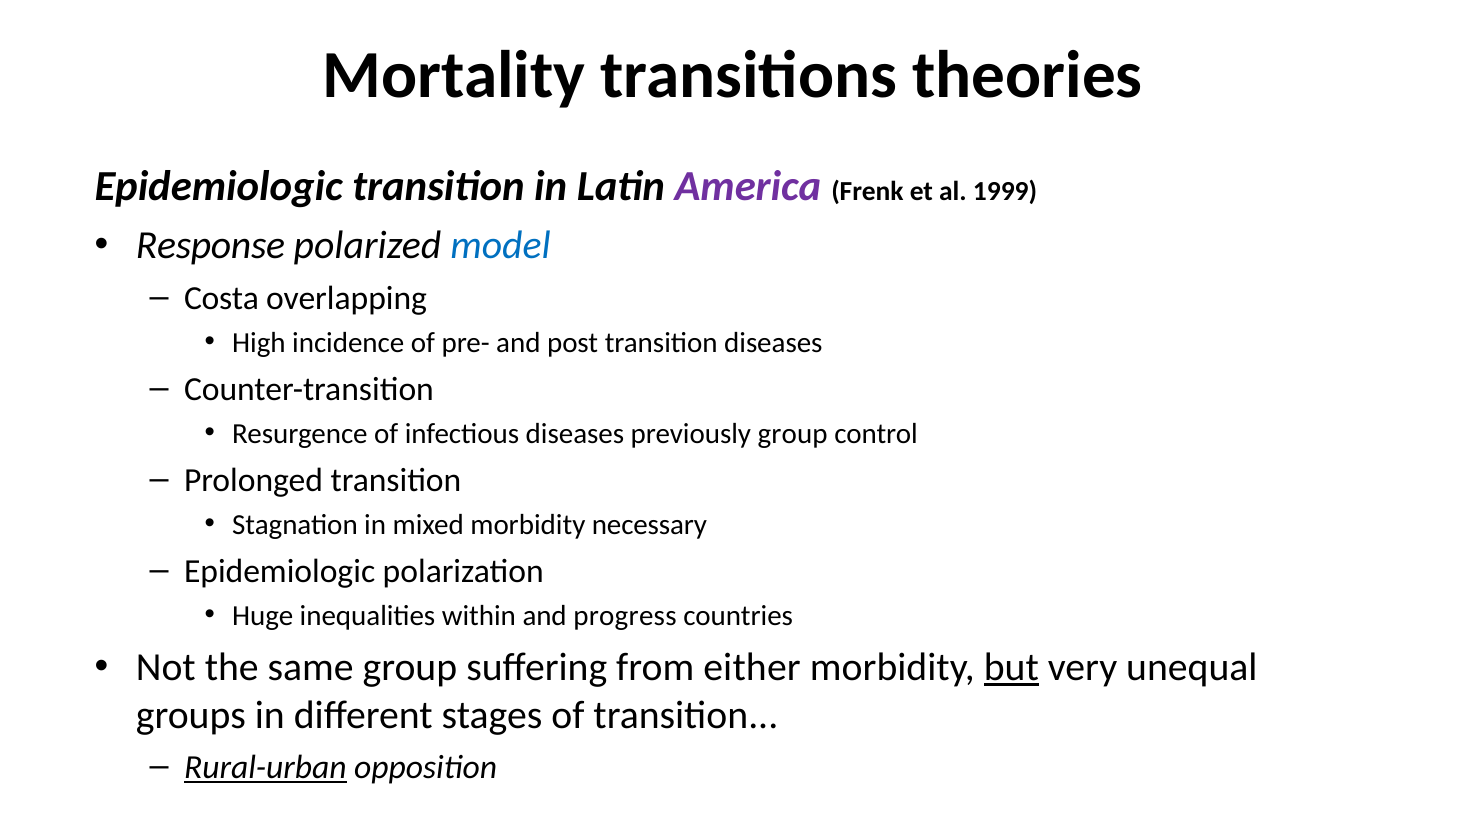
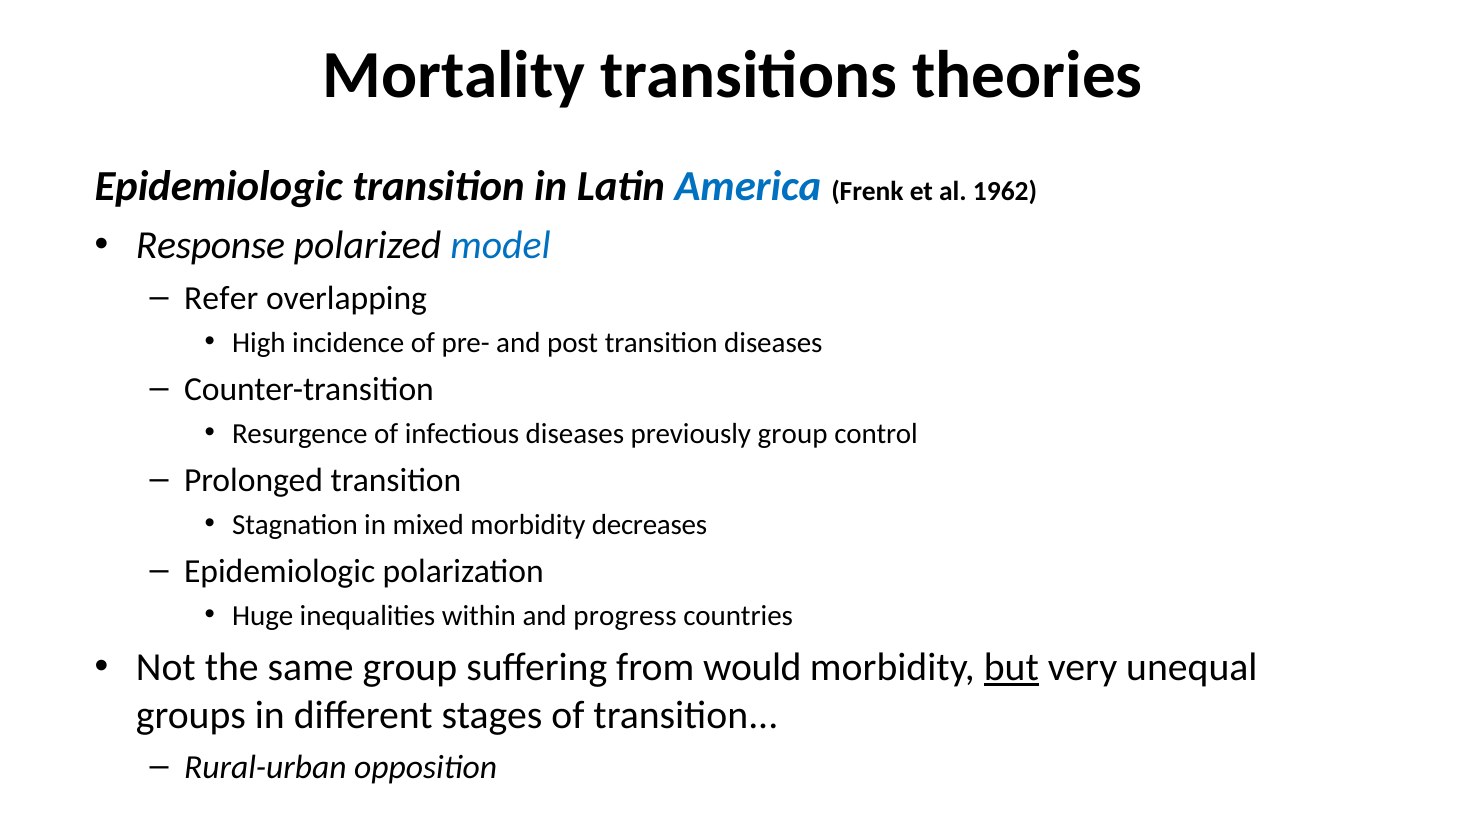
America colour: purple -> blue (748, 187)
1999: 1999 -> 1962 (1005, 192)
Costa: Costa -> Refer (221, 298)
necessary: necessary -> decreases (650, 525)
either: either -> would (752, 668)
Rural-urban underline: present -> none (265, 767)
